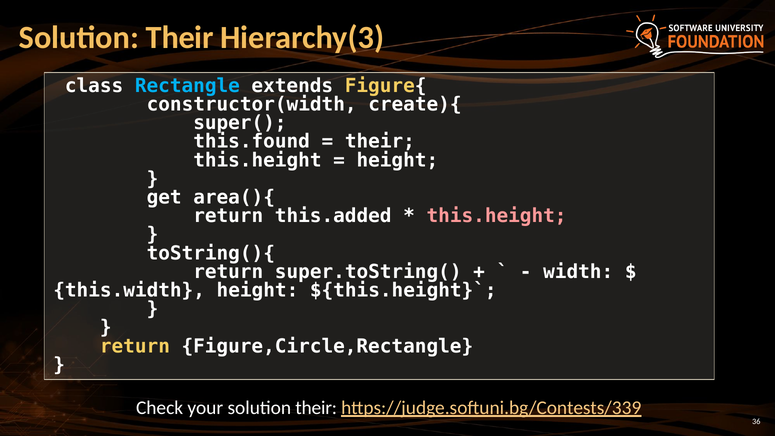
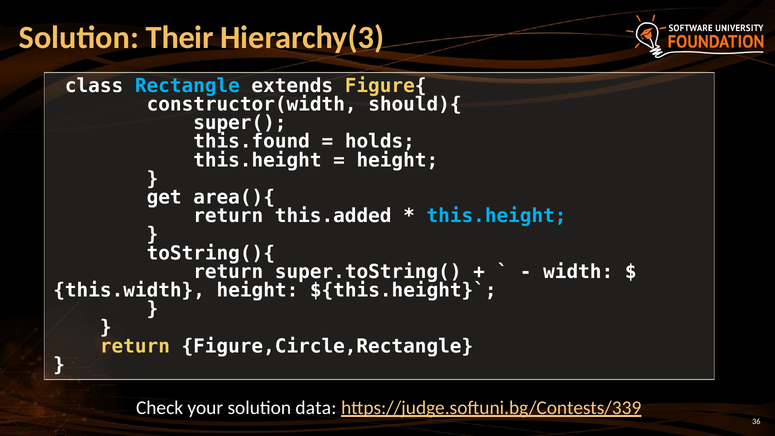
create){: create){ -> should){ (415, 104)
their: their -> holds (380, 142)
this.height colour: pink -> light blue (497, 216)
your solution their: their -> data (316, 408)
